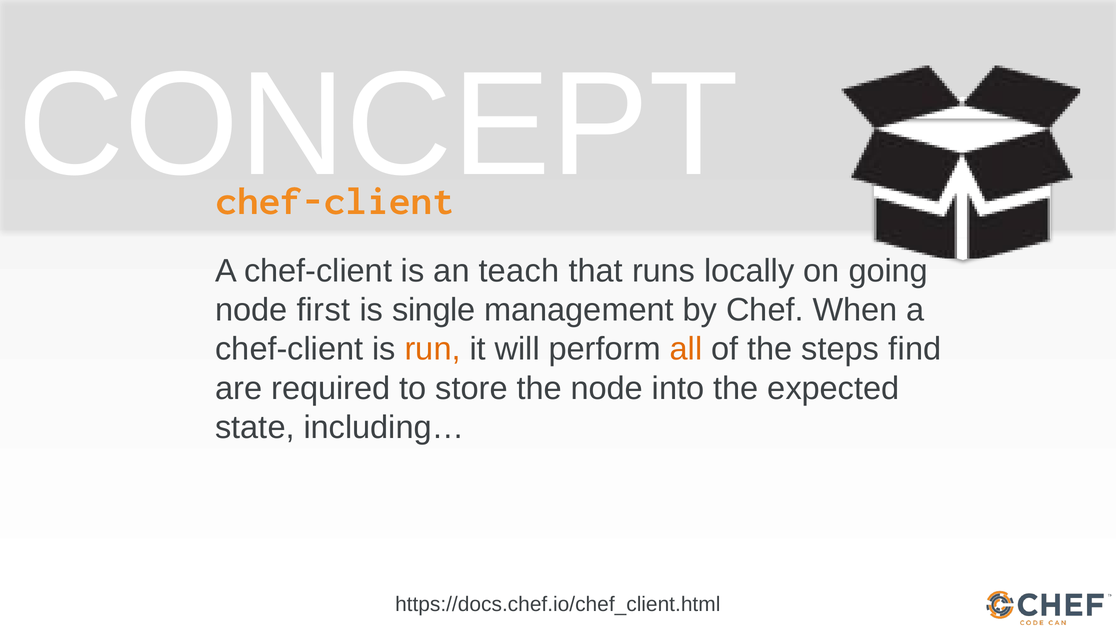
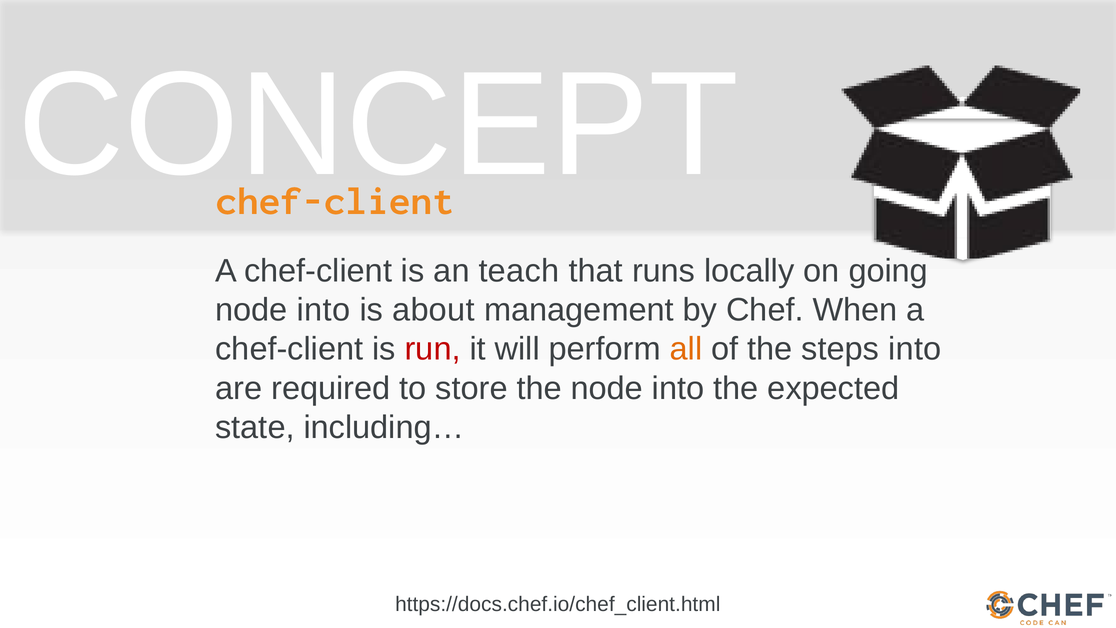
first: first -> into (323, 310)
single: single -> about (433, 310)
run colour: orange -> red (433, 349)
steps find: find -> into (915, 349)
